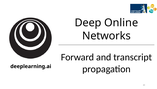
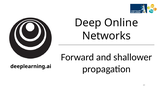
transcript: transcript -> shallower (133, 57)
